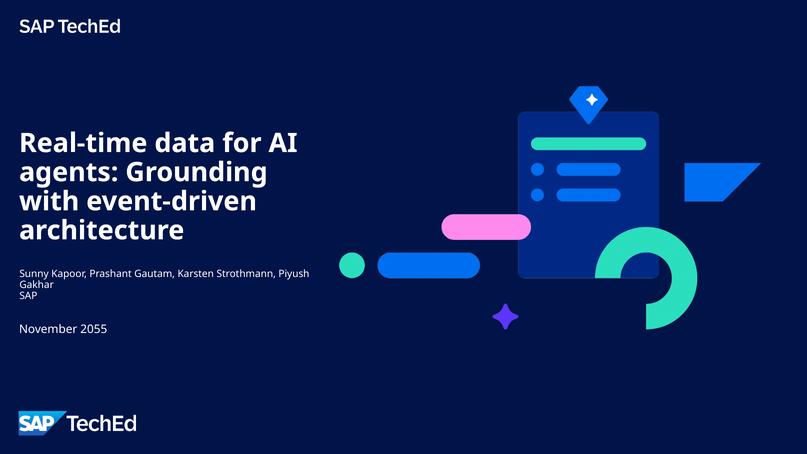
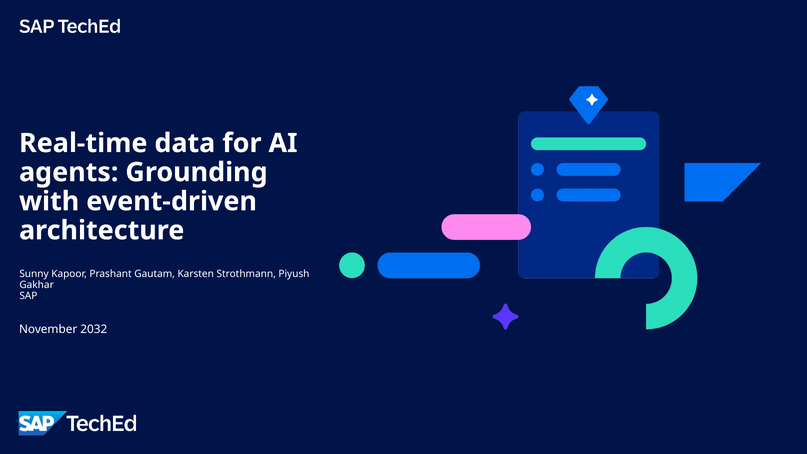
2055: 2055 -> 2032 (94, 329)
